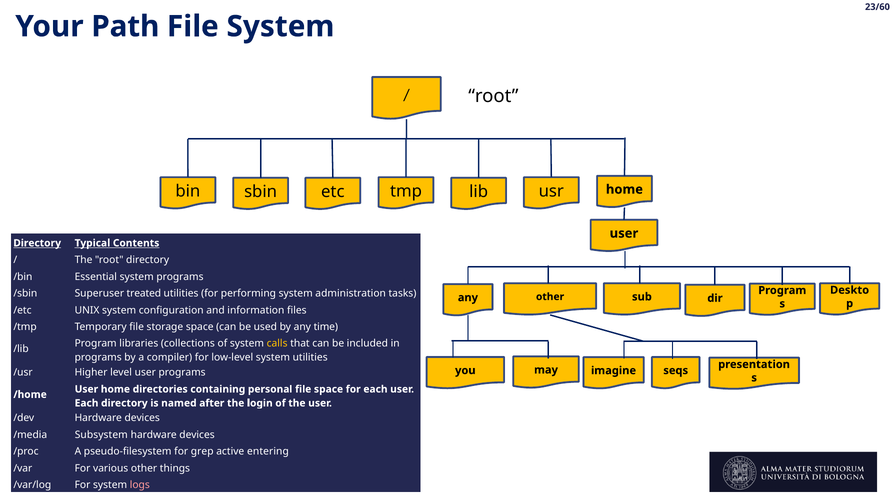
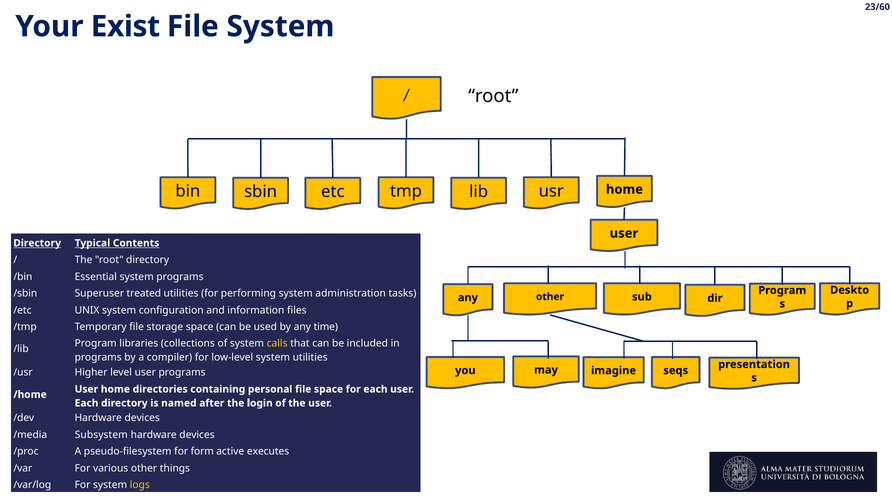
Path: Path -> Exist (125, 26)
grep: grep -> form (202, 451)
entering: entering -> executes (268, 451)
logs colour: pink -> yellow (140, 485)
